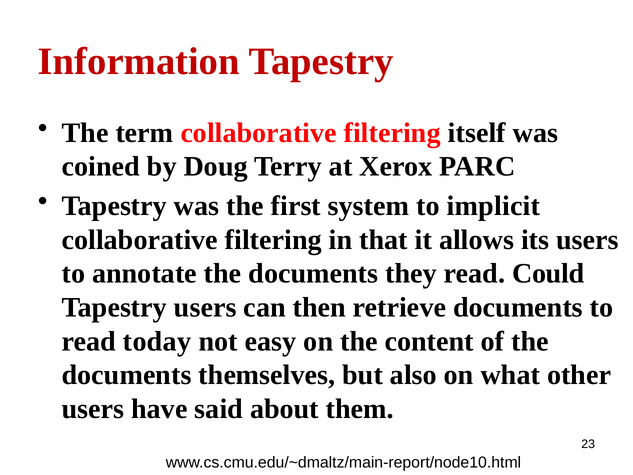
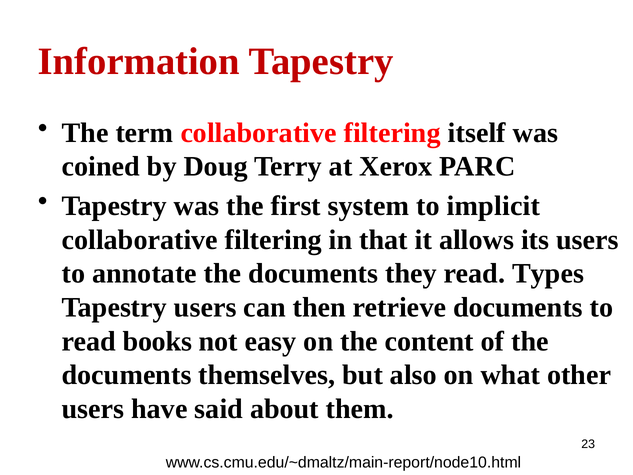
Could: Could -> Types (548, 273)
today: today -> books (157, 341)
